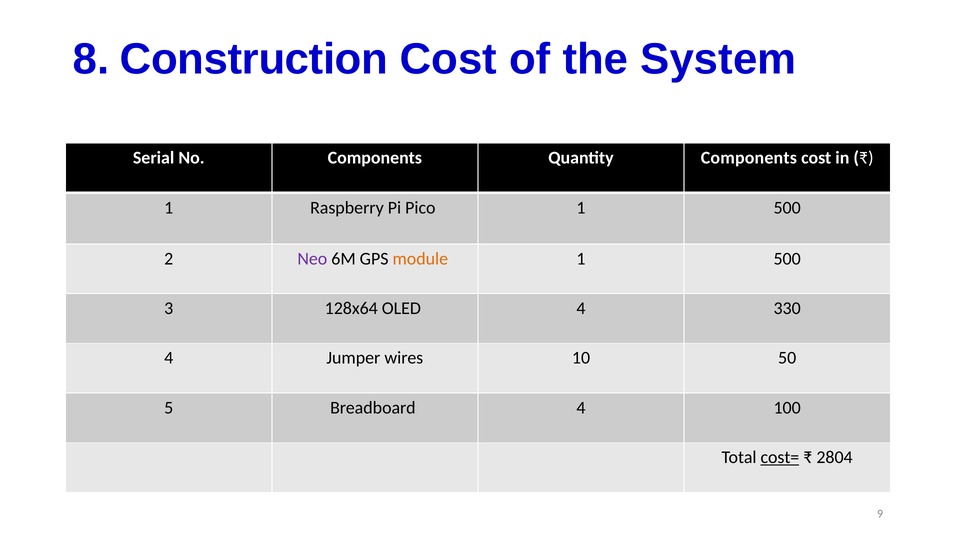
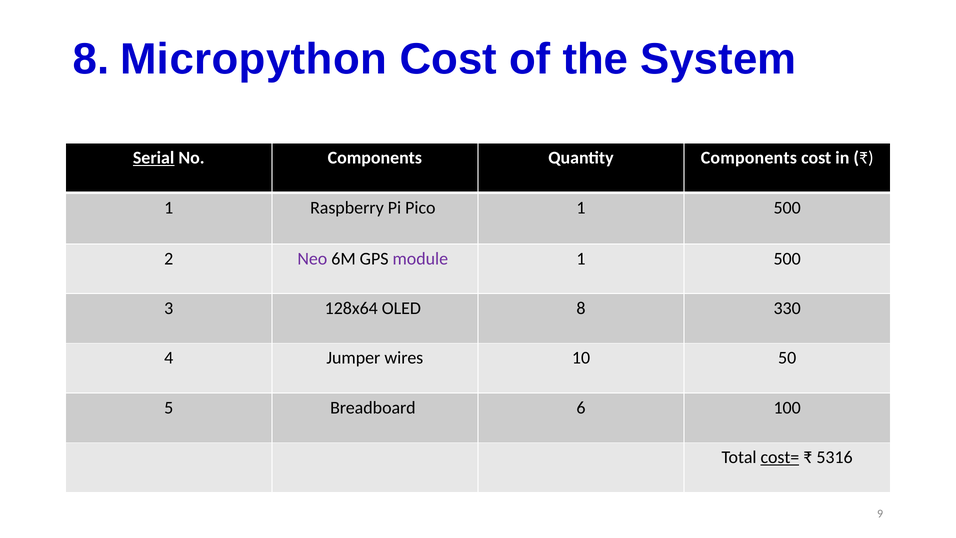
Construction: Construction -> Micropython (254, 60)
Serial underline: none -> present (154, 158)
module colour: orange -> purple (420, 259)
OLED 4: 4 -> 8 (581, 308)
Breadboard 4: 4 -> 6 (581, 408)
2804: 2804 -> 5316 (835, 457)
